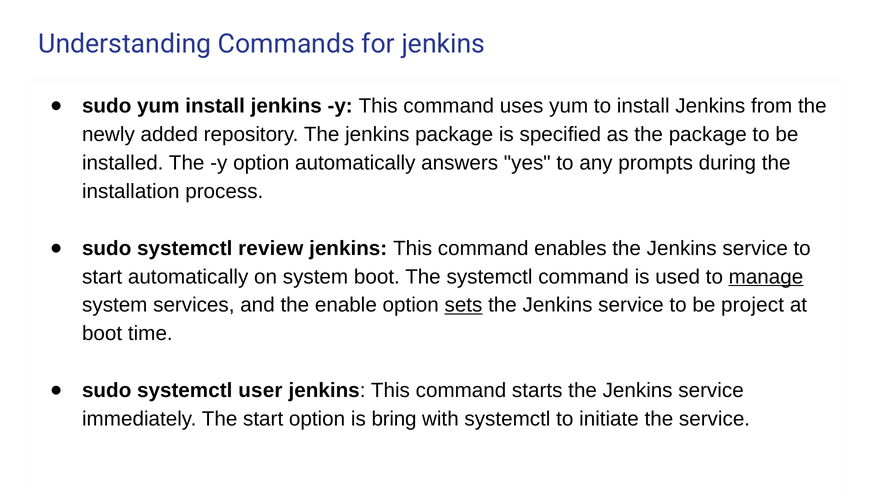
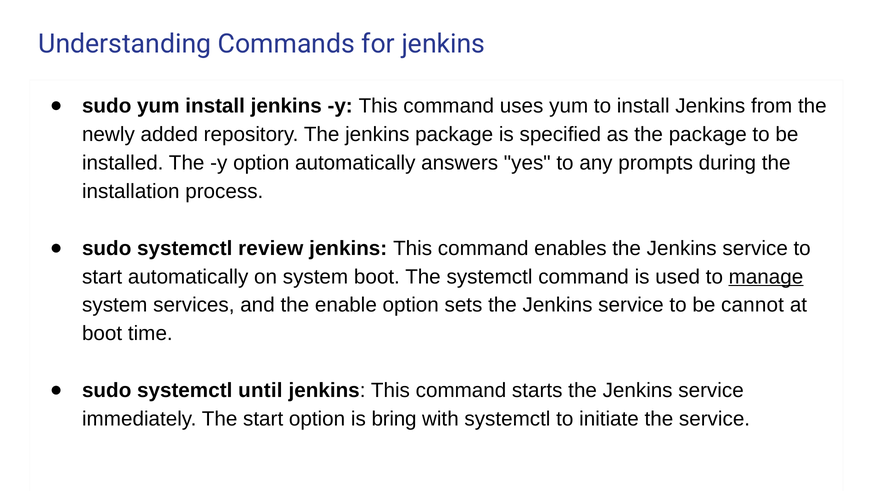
sets underline: present -> none (463, 305)
project: project -> cannot (753, 305)
user: user -> until (260, 390)
